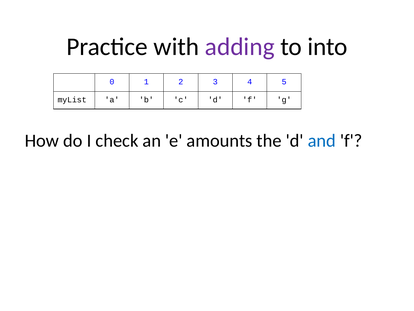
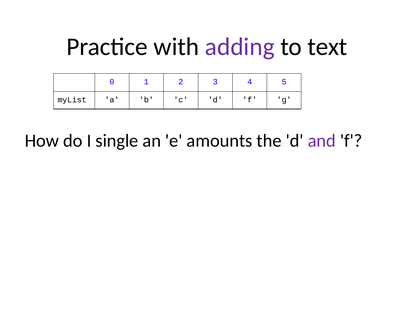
into: into -> text (328, 47)
check: check -> single (117, 140)
and colour: blue -> purple (322, 140)
